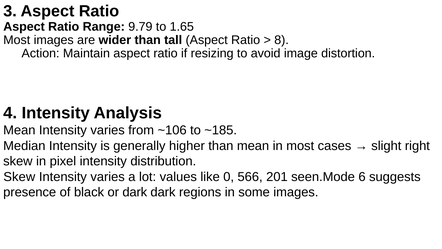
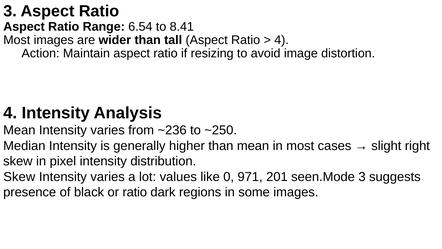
9.79: 9.79 -> 6.54 (140, 27)
1.65: 1.65 -> 8.41 (182, 27)
8: 8 -> 4 (282, 40)
~106: ~106 -> ~236 (172, 130)
~185: ~185 -> ~250 (221, 130)
566: 566 -> 971 (250, 177)
seen.Mode 6: 6 -> 3 (362, 177)
or dark: dark -> ratio (135, 192)
